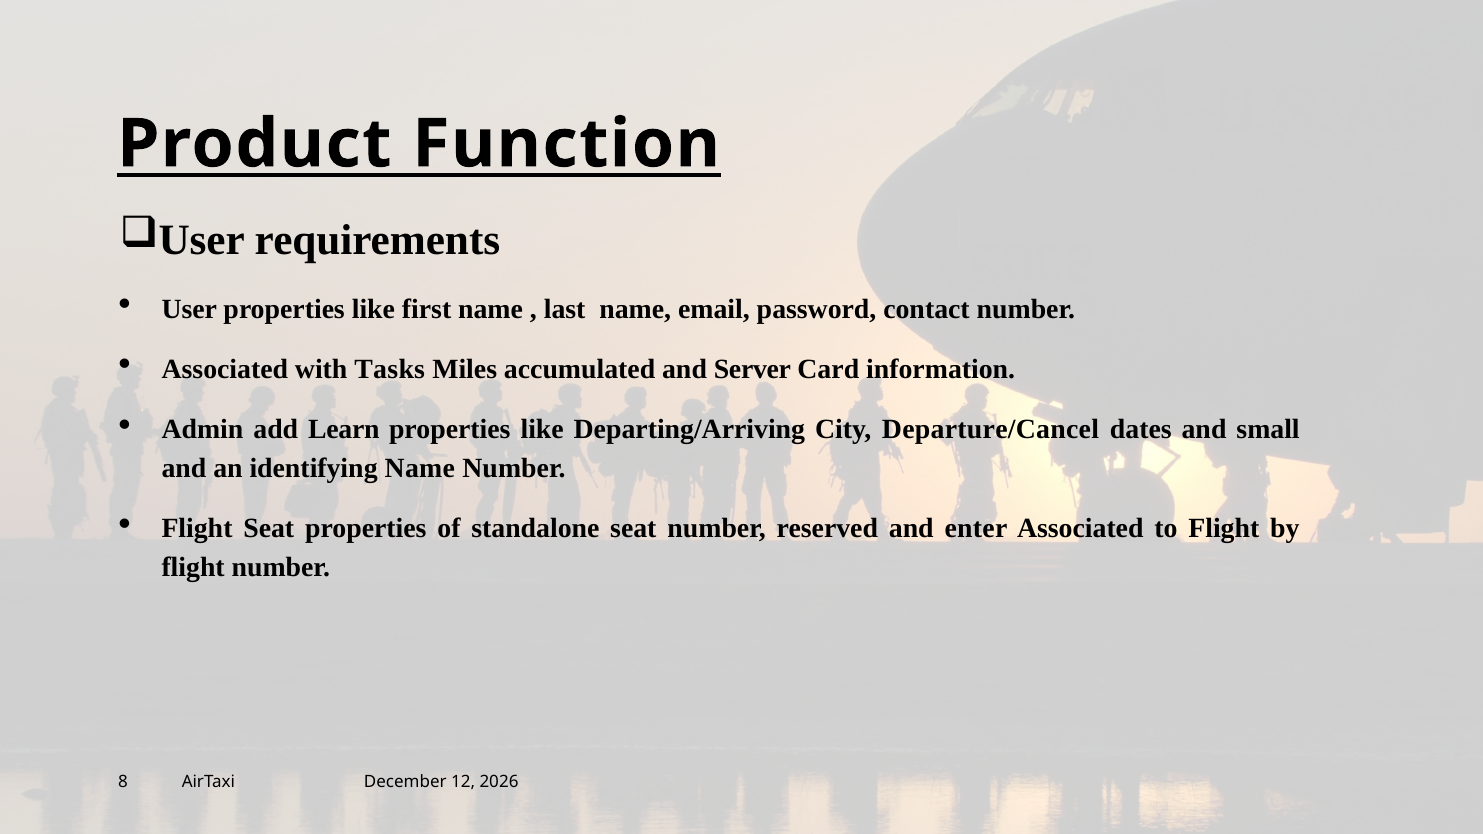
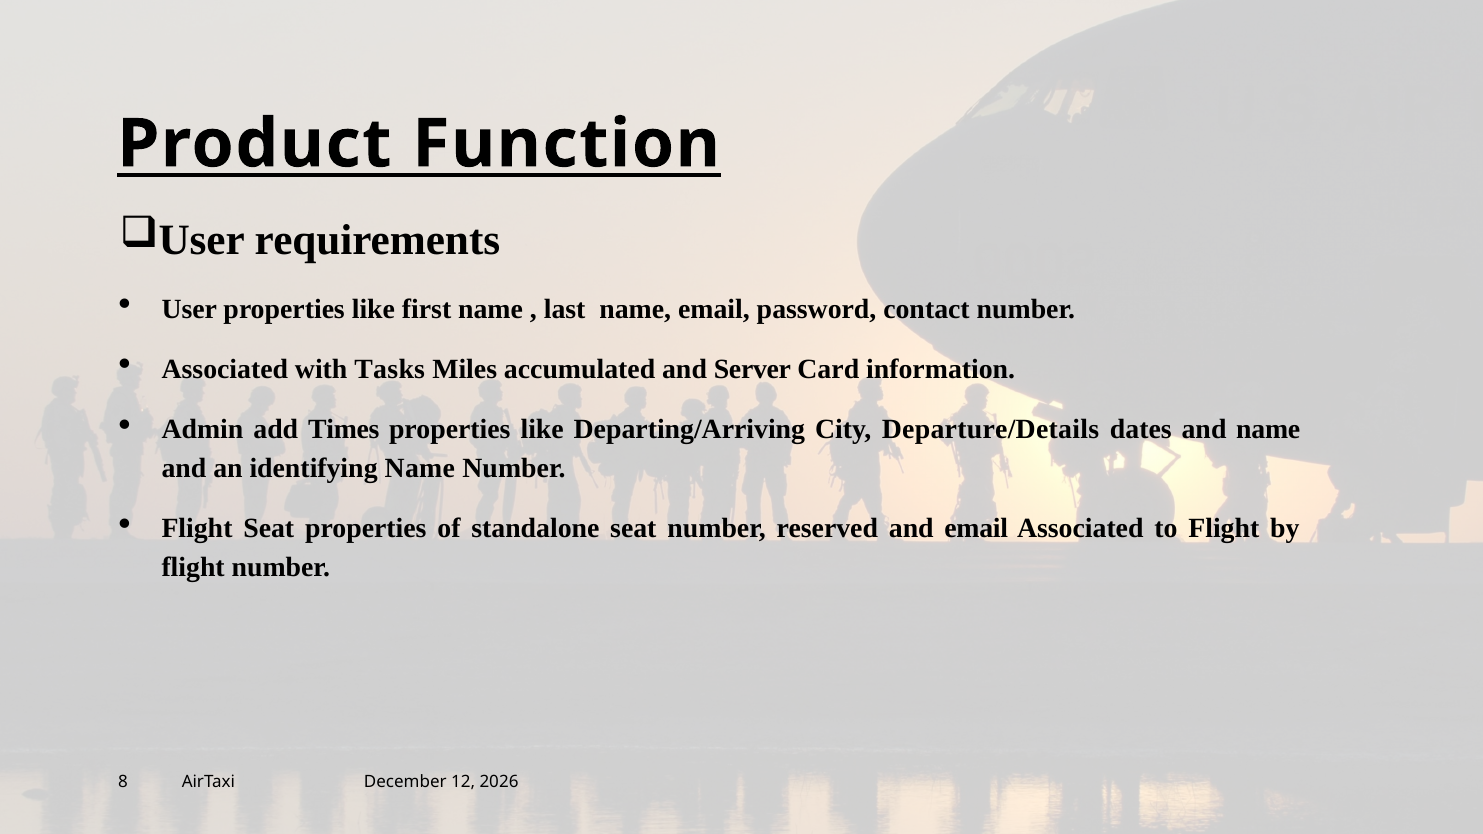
Learn: Learn -> Times (344, 430)
Departure/Cancel: Departure/Cancel -> Departure/Details (991, 430)
and small: small -> name (1268, 430)
and enter: enter -> email (976, 529)
